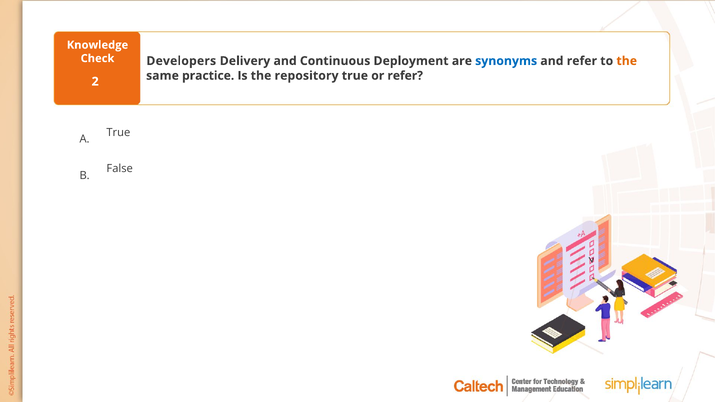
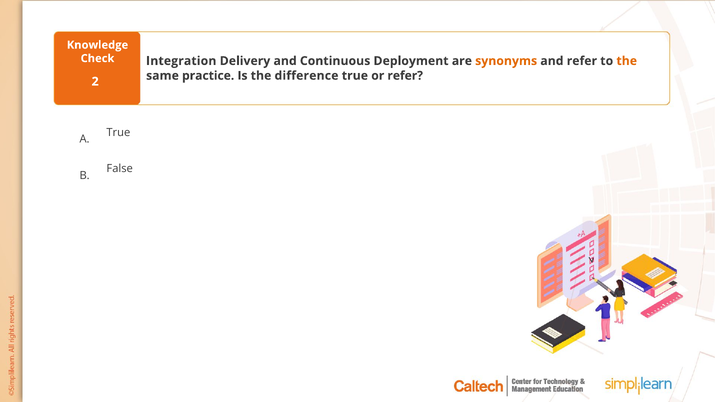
Developers: Developers -> Integration (181, 61)
synonyms colour: blue -> orange (506, 61)
repository: repository -> difference (306, 76)
